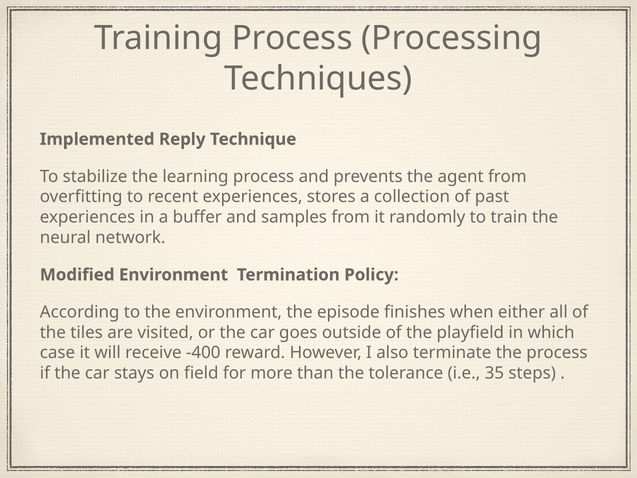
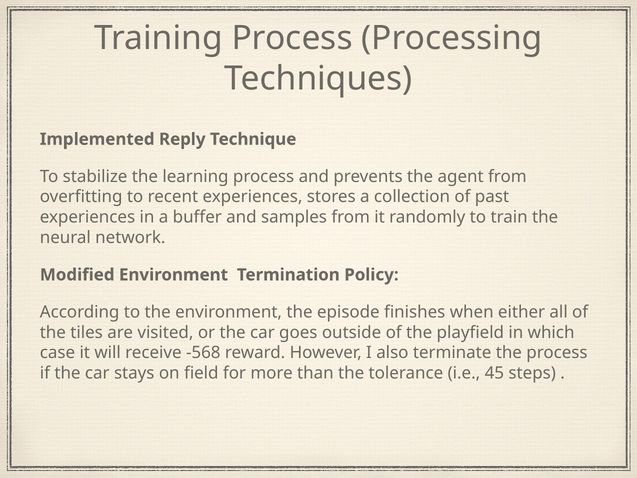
-400: -400 -> -568 (203, 353)
35: 35 -> 45 (494, 373)
